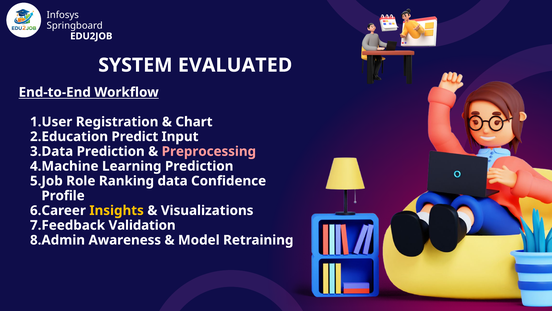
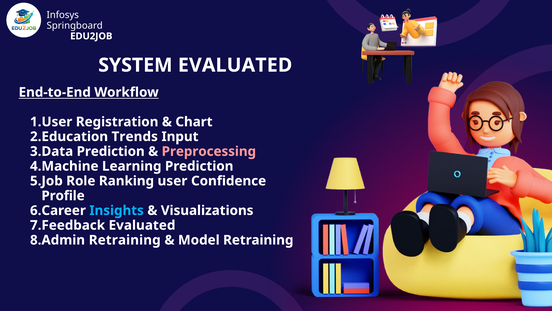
Predict: Predict -> Trends (135, 136)
data: data -> user (172, 181)
Insights colour: yellow -> light blue (117, 210)
Validation: Validation -> Evaluated (142, 225)
Awareness: Awareness -> Retraining (125, 240)
